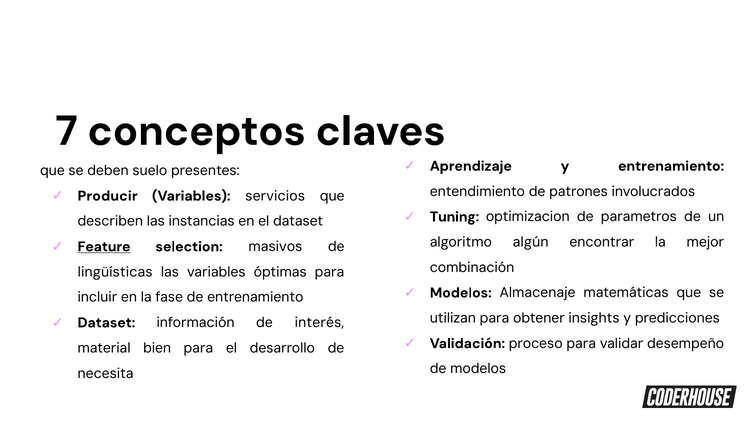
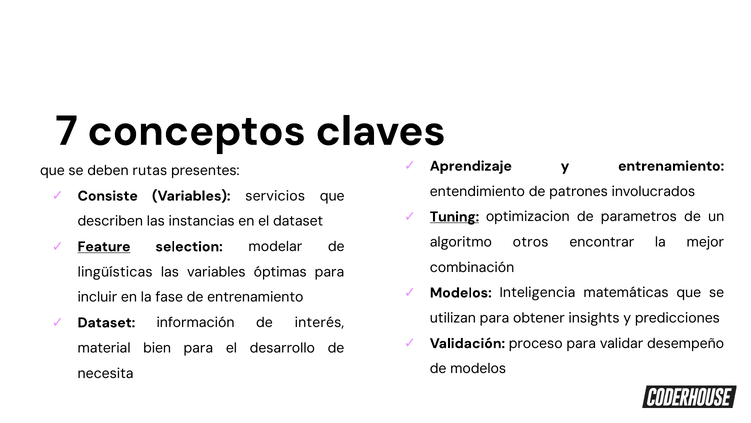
suelo: suelo -> rutas (150, 170)
Producir: Producir -> Consiste (108, 196)
Tuning underline: none -> present (454, 216)
algún: algún -> otros (531, 242)
masivos: masivos -> modelar (275, 246)
Almacenaje: Almacenaje -> Inteligencia (538, 292)
